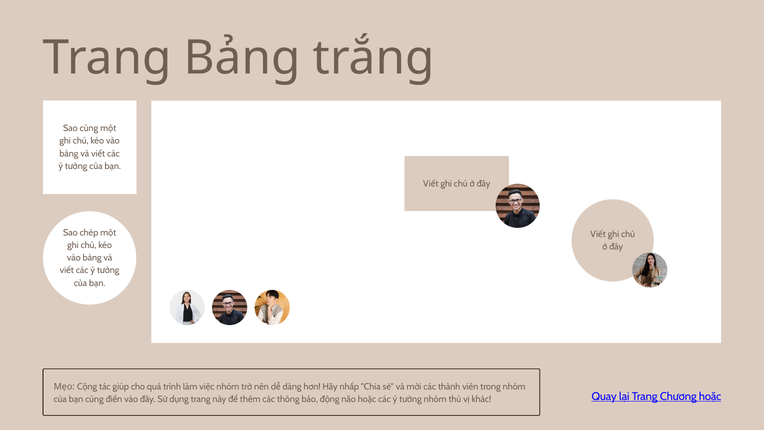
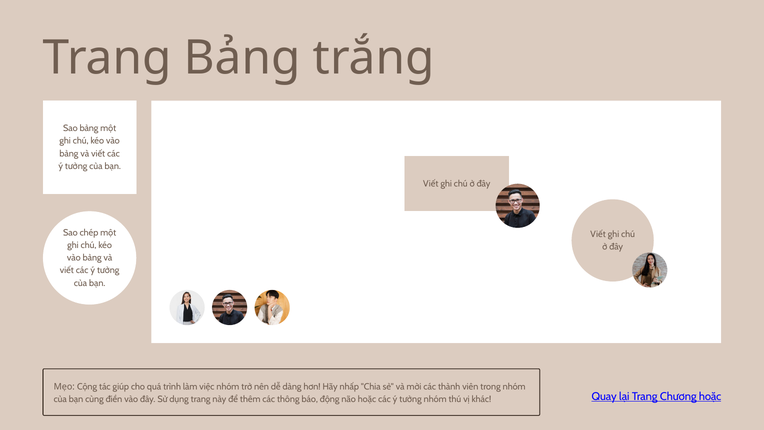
Sao cùng: cùng -> bảng (89, 128)
